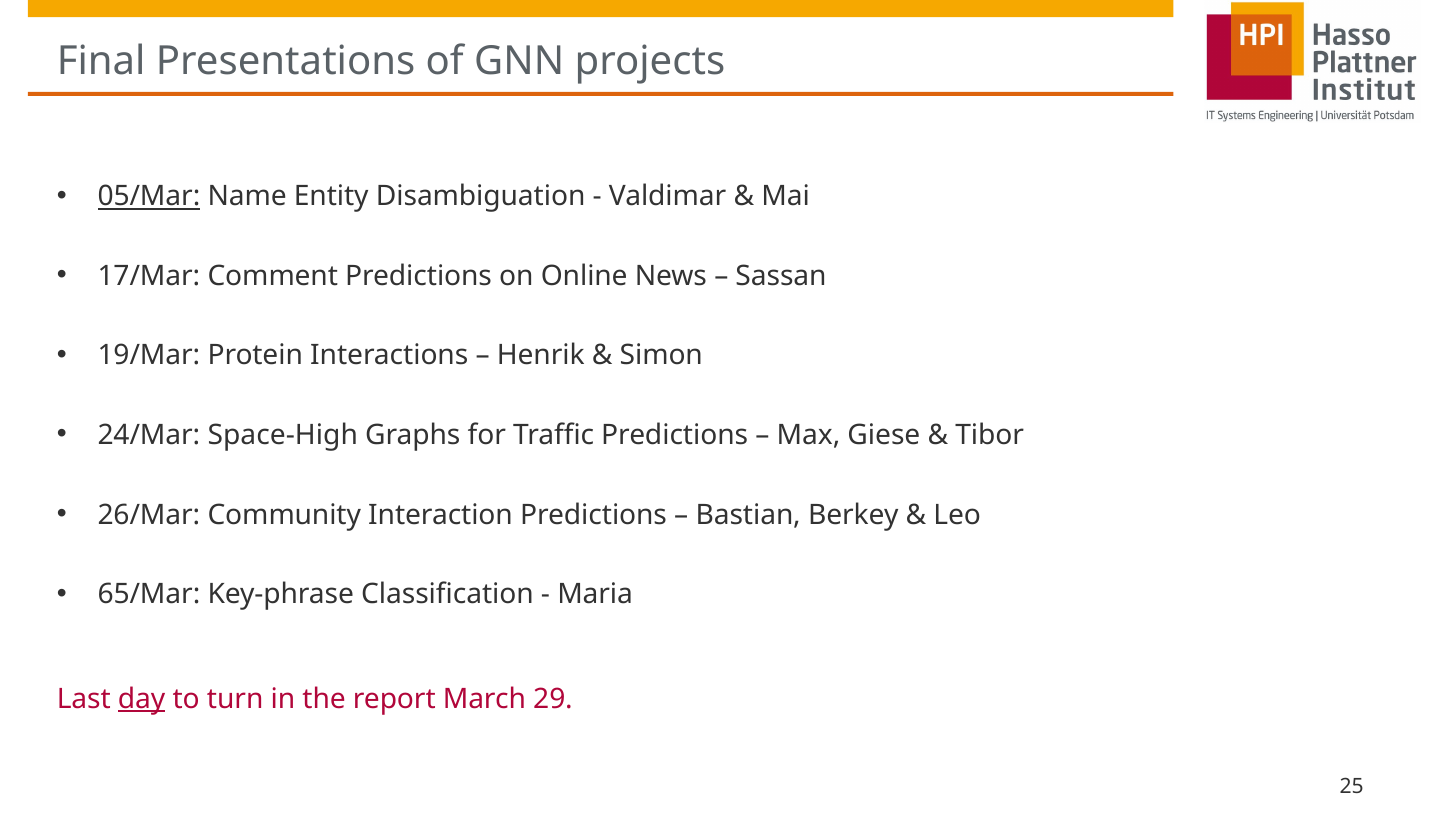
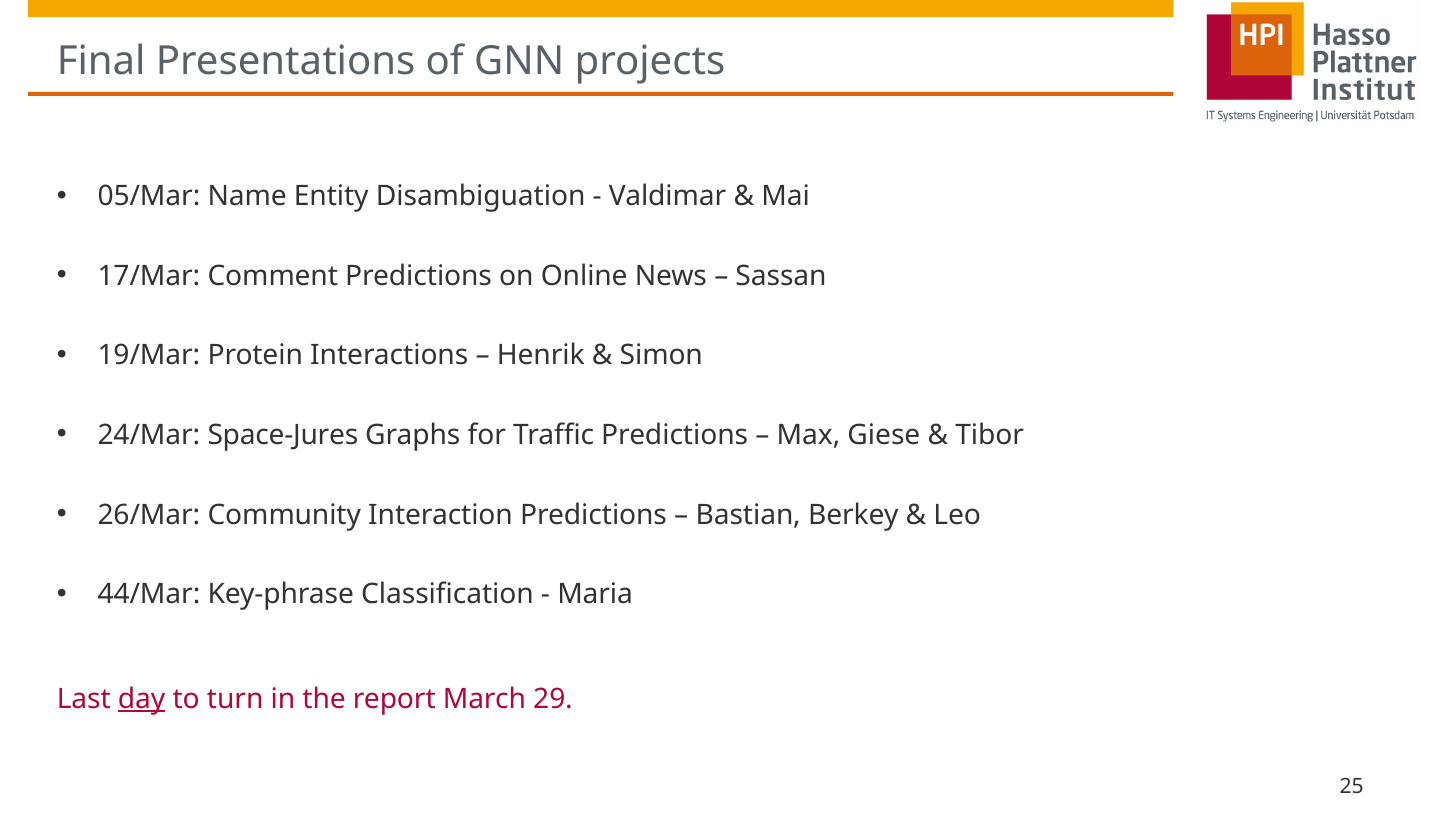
05/Mar underline: present -> none (149, 197)
Space-High: Space-High -> Space-Jures (283, 435)
65/Mar: 65/Mar -> 44/Mar (149, 594)
